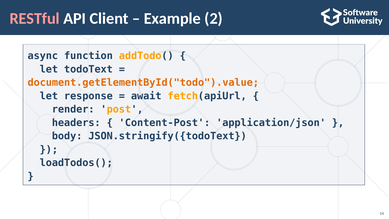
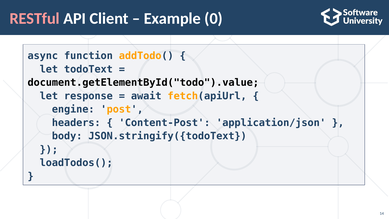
2: 2 -> 0 (214, 18)
document.getElementById("todo").value colour: orange -> black (143, 83)
render: render -> engine (73, 109)
